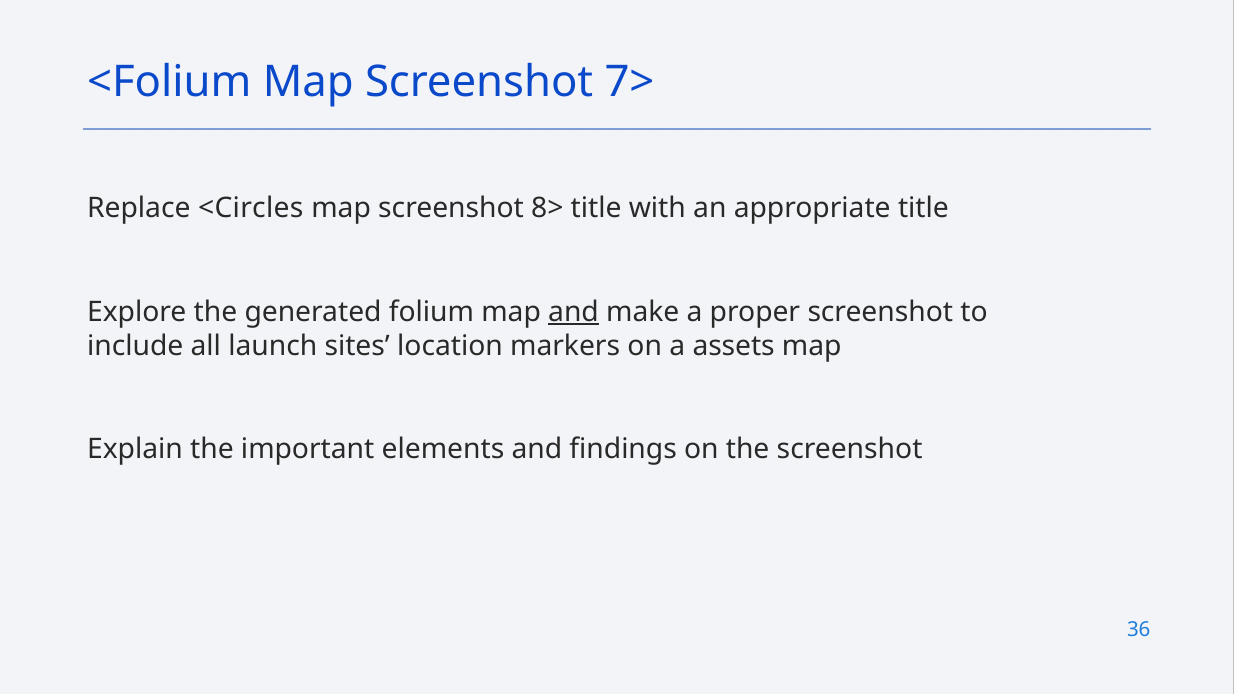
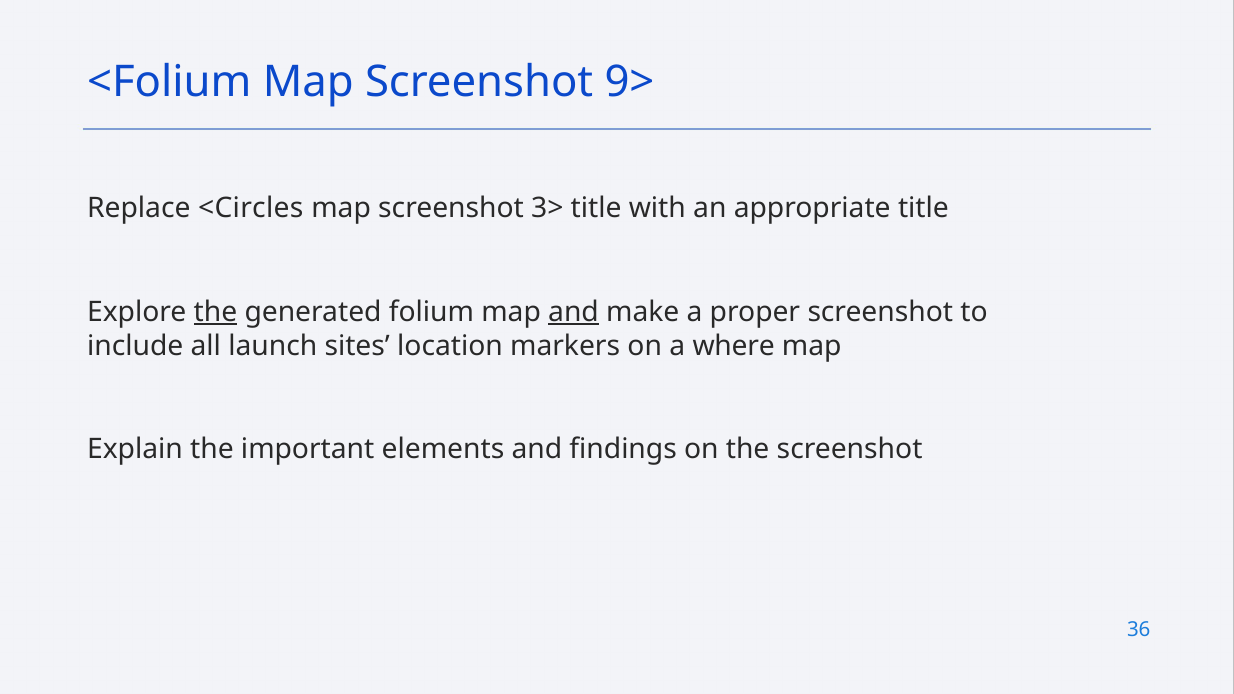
7>: 7> -> 9> (629, 82)
8>: 8> -> 3> (547, 208)
the underline: none -> present (215, 312)
assets: assets -> where (734, 346)
